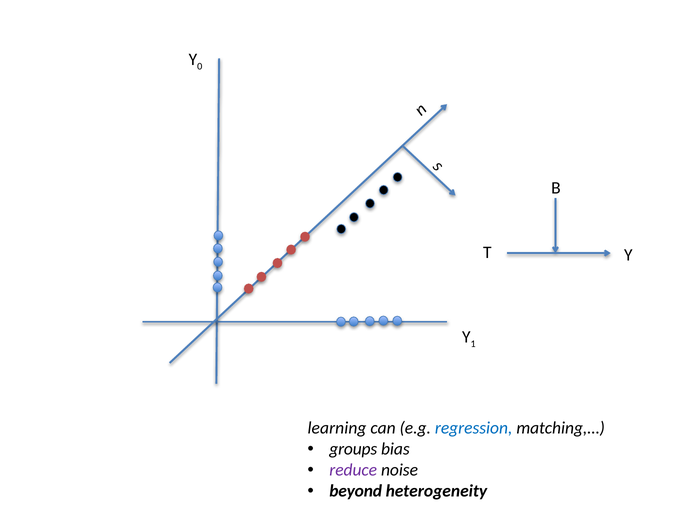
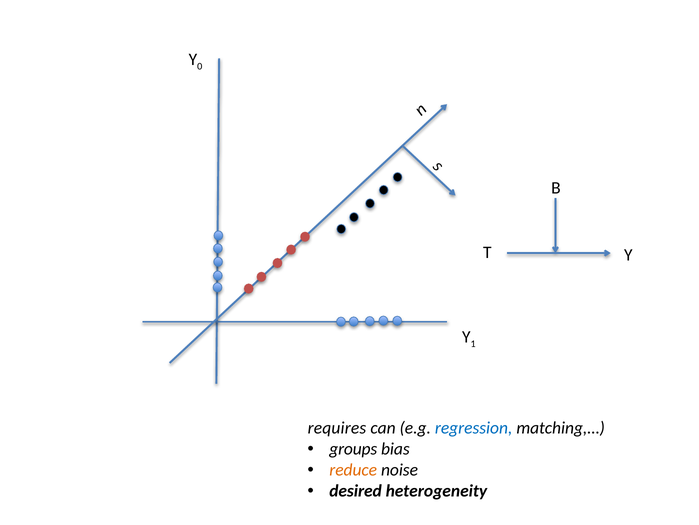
learning: learning -> requires (337, 428)
reduce colour: purple -> orange (353, 469)
beyond: beyond -> desired (356, 490)
